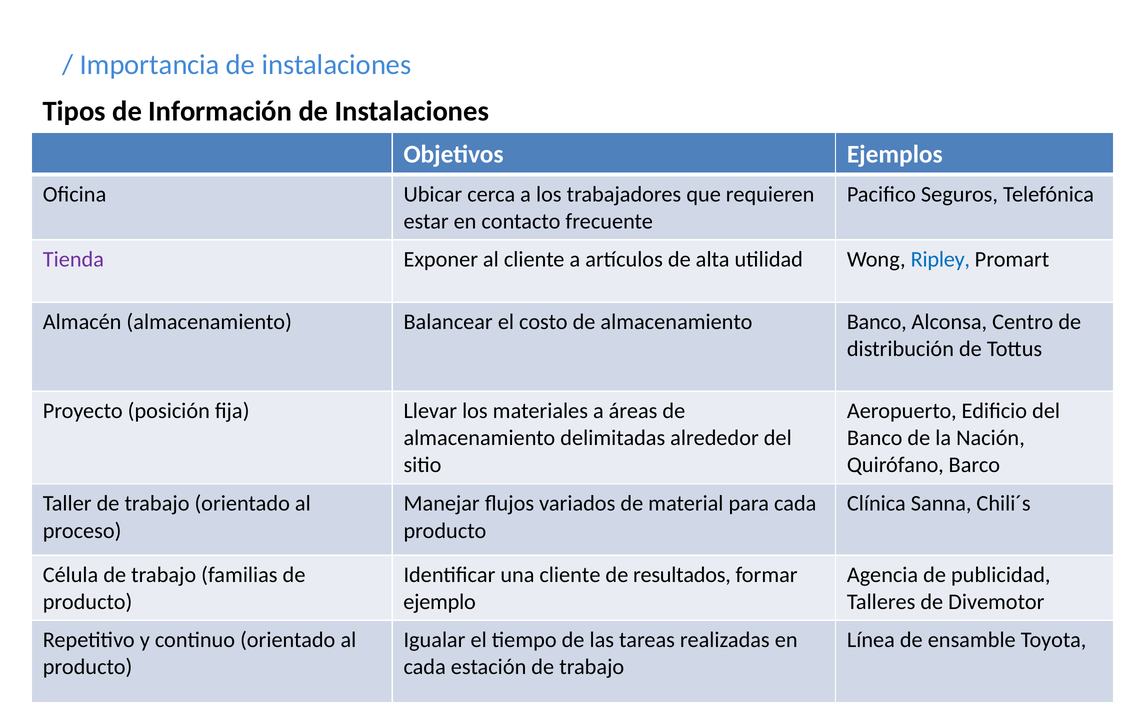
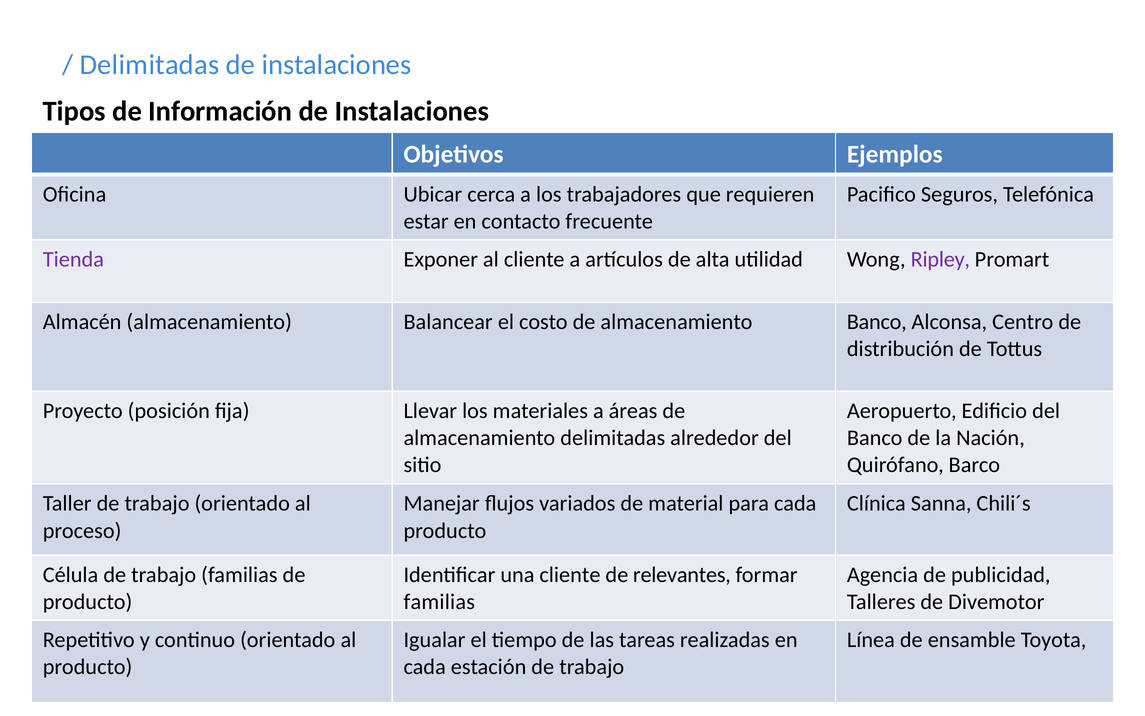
Importancia: Importancia -> Delimitadas (150, 65)
Ripley colour: blue -> purple (940, 259)
resultados: resultados -> relevantes (682, 575)
ejemplo: ejemplo -> familias (439, 602)
